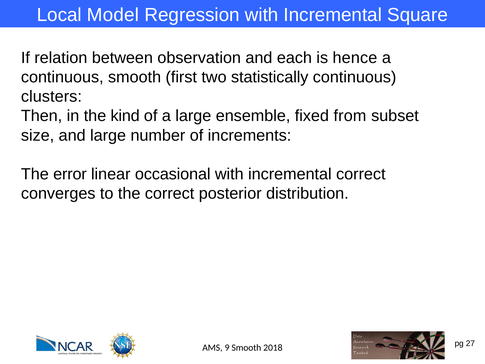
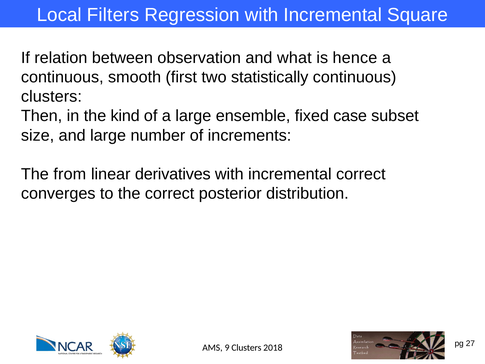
Model: Model -> Filters (113, 15)
each: each -> what (294, 58)
from: from -> case (350, 116)
error: error -> from (70, 174)
occasional: occasional -> derivatives (173, 174)
9 Smooth: Smooth -> Clusters (246, 347)
